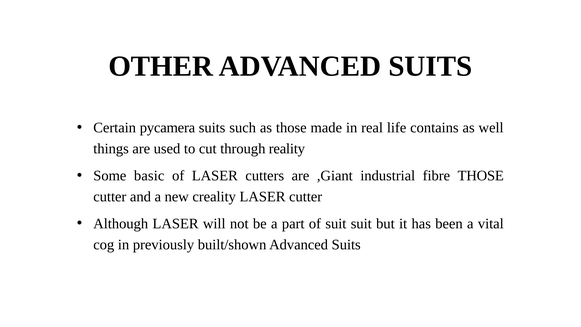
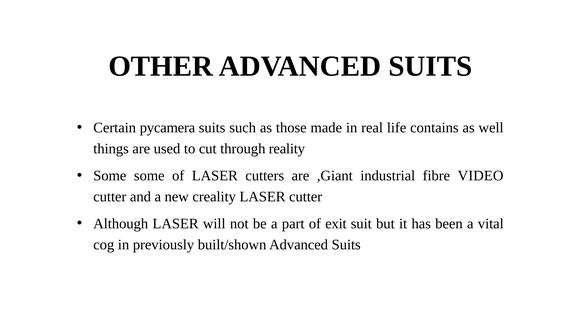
Some basic: basic -> some (149, 176)
fibre THOSE: THOSE -> VIDEO (481, 176)
of suit: suit -> exit (336, 224)
